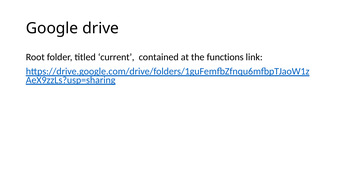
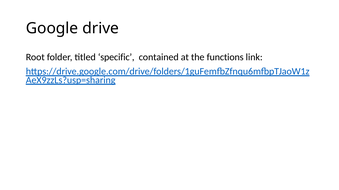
current: current -> specific (116, 57)
